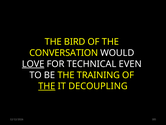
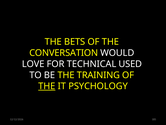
BIRD: BIRD -> BETS (75, 42)
LOVE underline: present -> none (33, 64)
EVEN: EVEN -> USED (130, 64)
DECOUPLING: DECOUPLING -> PSYCHOLOGY (98, 86)
